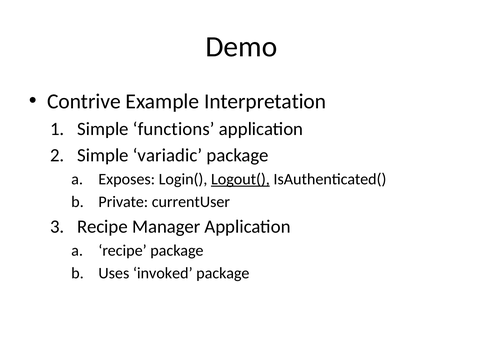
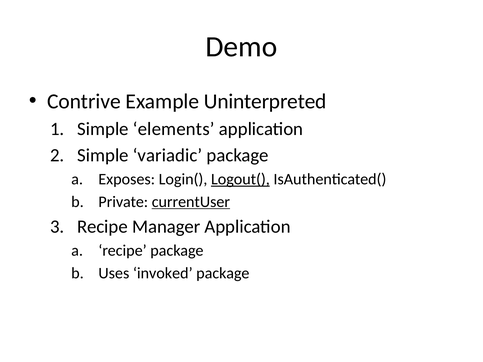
Interpretation: Interpretation -> Uninterpreted (265, 101)
functions: functions -> elements (174, 129)
currentUser underline: none -> present (191, 202)
